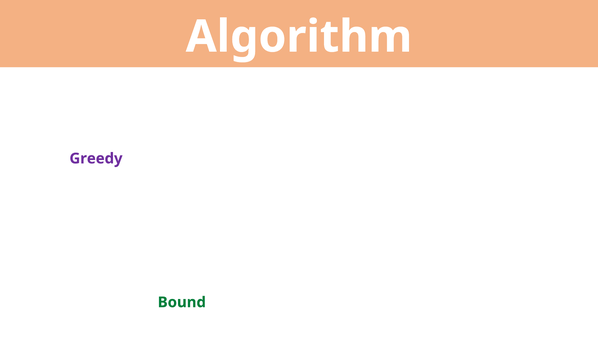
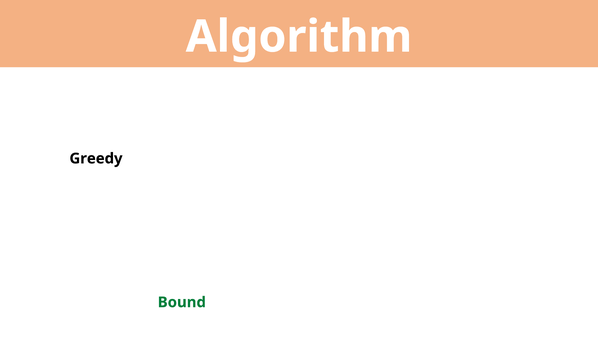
Greedy colour: purple -> black (96, 158)
